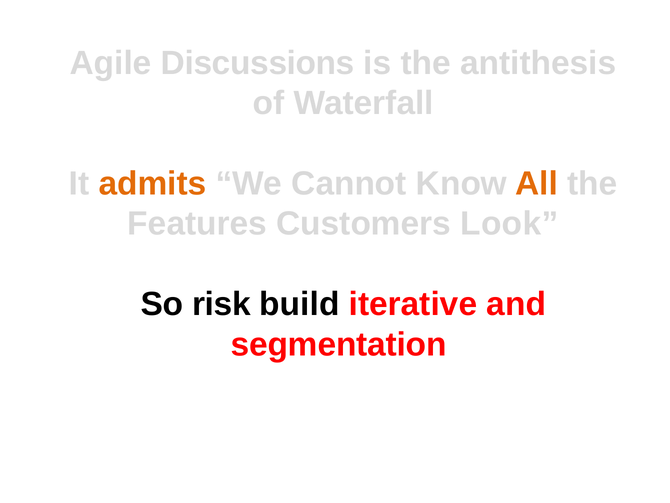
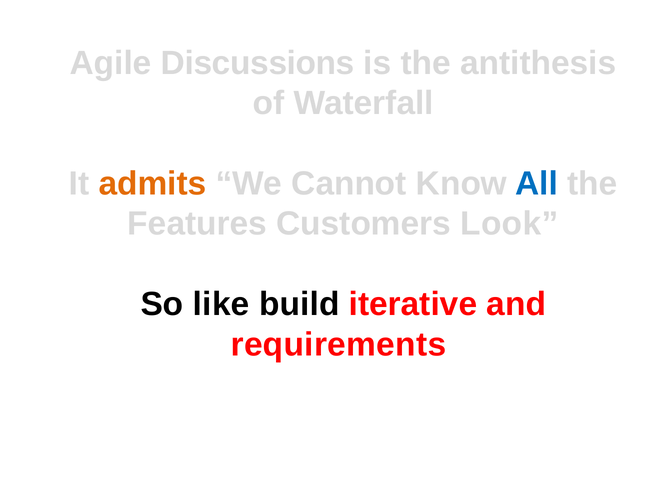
All colour: orange -> blue (536, 183)
risk: risk -> like (221, 304)
segmentation: segmentation -> requirements (338, 344)
